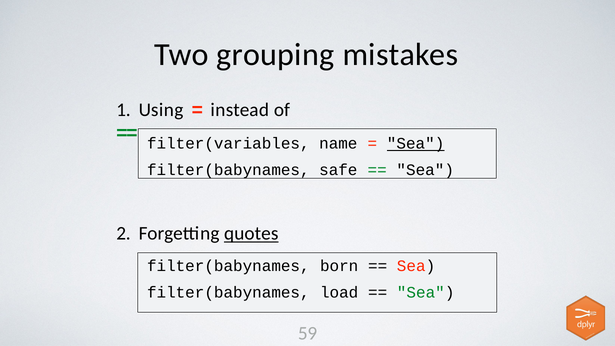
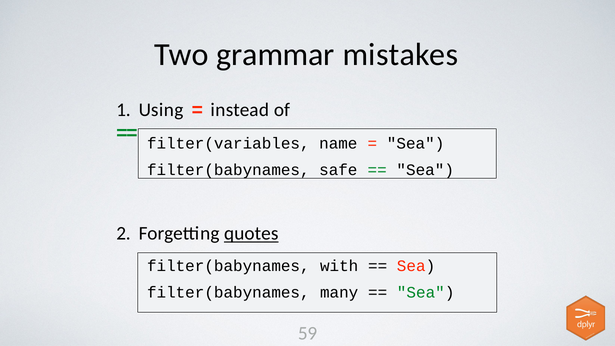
grouping: grouping -> grammar (276, 54)
Sea underline: present -> none (416, 144)
born: born -> with (339, 266)
load: load -> many (339, 292)
